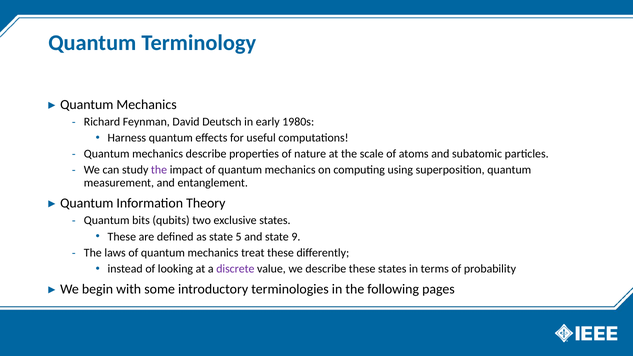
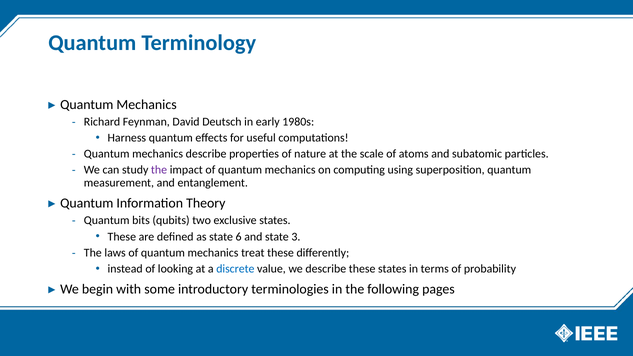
5: 5 -> 6 (239, 237)
9: 9 -> 3 (296, 237)
discrete colour: purple -> blue (235, 269)
